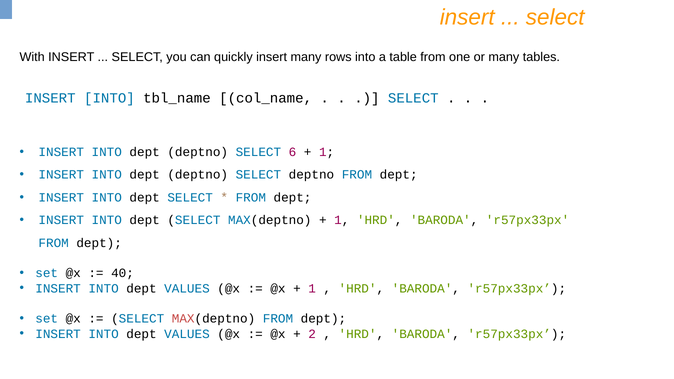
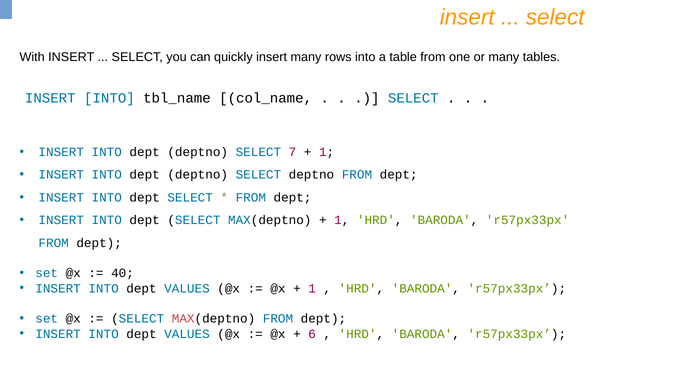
6: 6 -> 7 (293, 152)
2: 2 -> 6 (312, 334)
